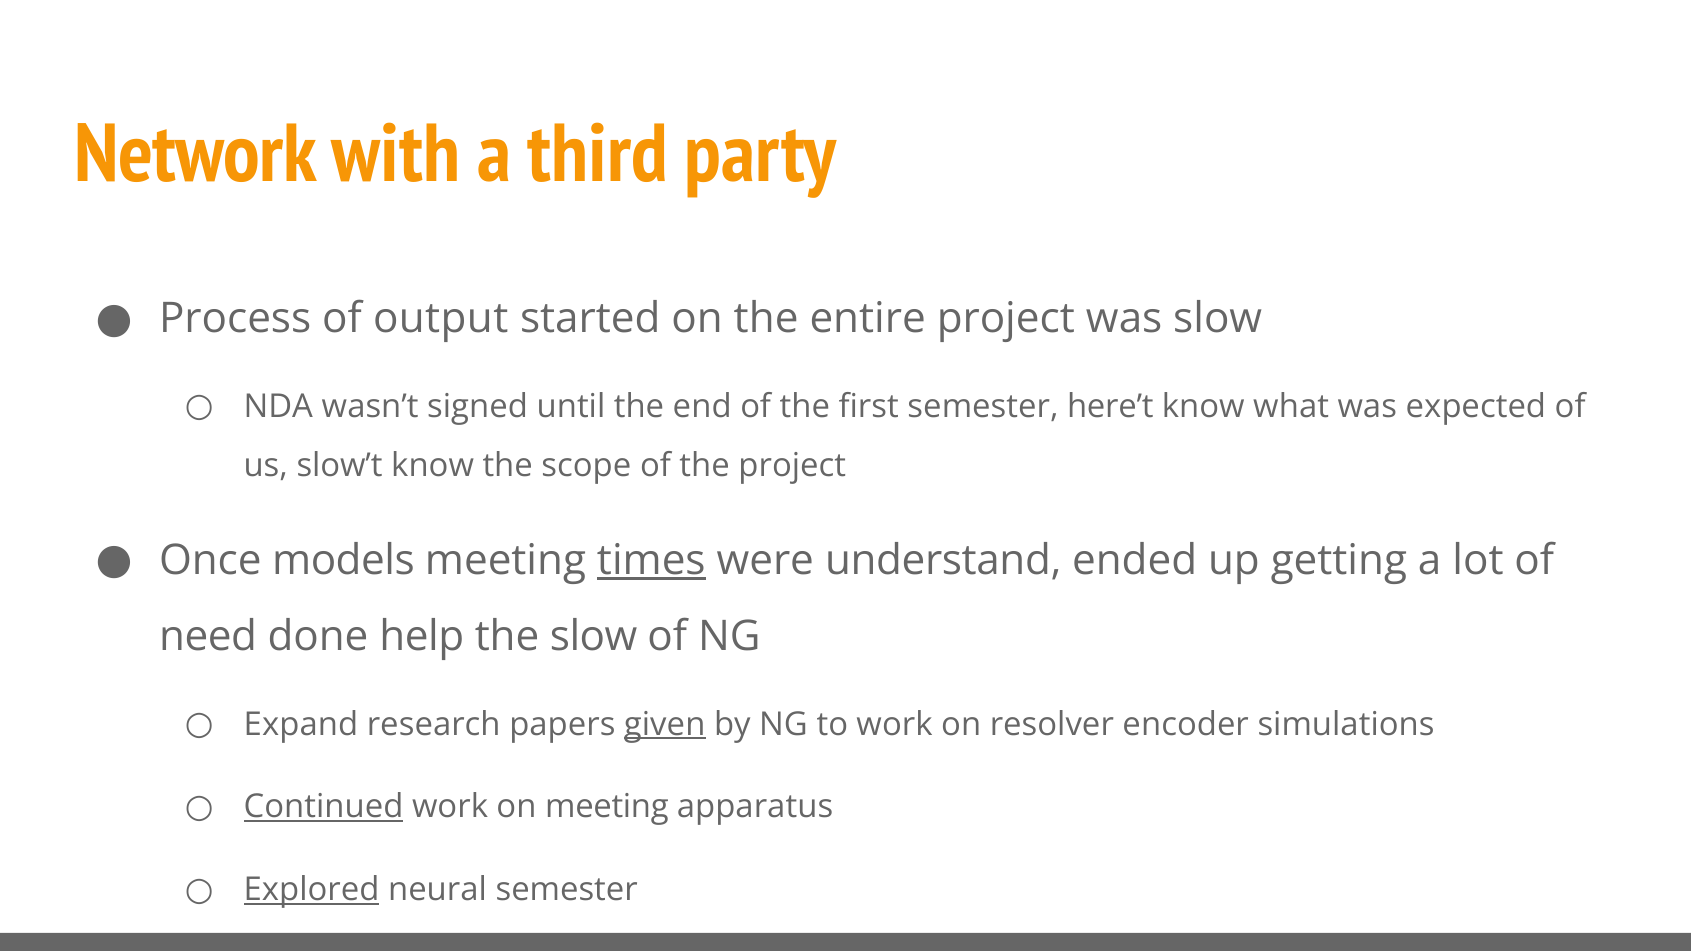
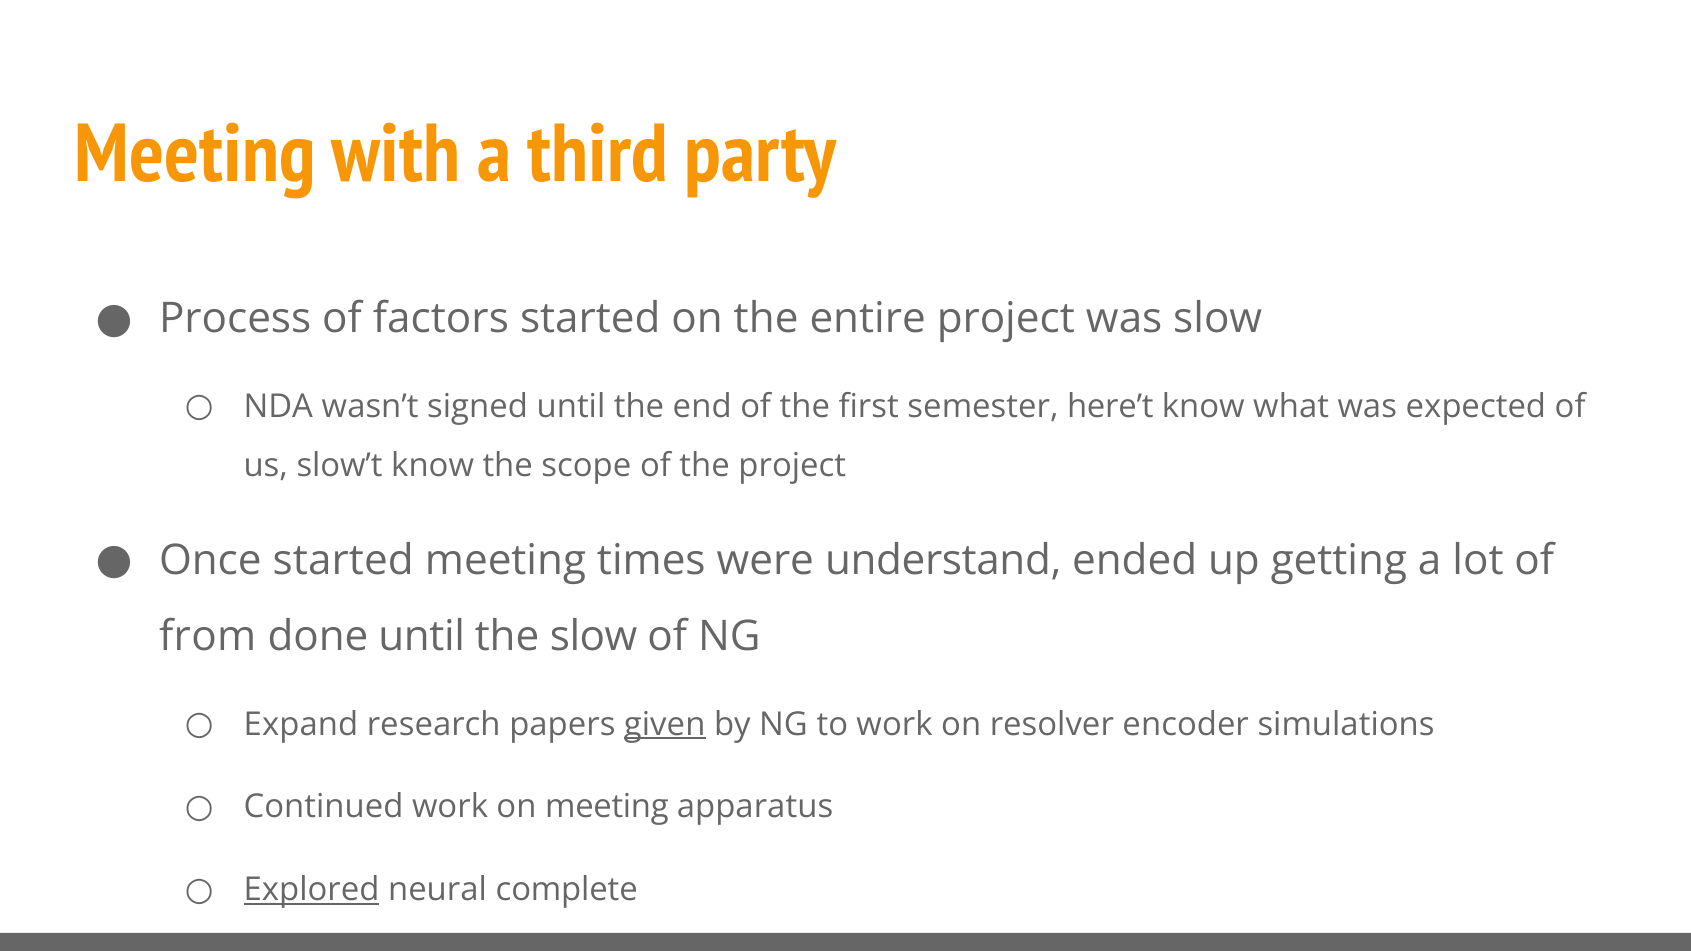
Network: Network -> Meeting (195, 154)
output: output -> factors (441, 319)
Once models: models -> started (343, 561)
times underline: present -> none (651, 561)
need: need -> from (208, 637)
done help: help -> until (422, 637)
Continued underline: present -> none (324, 807)
neural semester: semester -> complete (567, 890)
